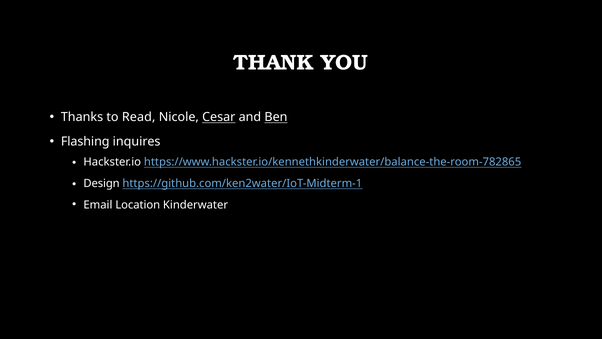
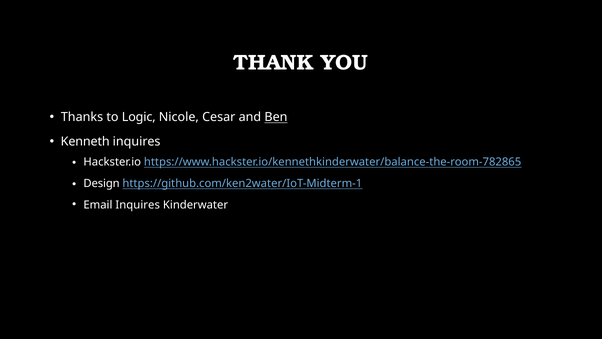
Read: Read -> Logic (139, 117)
Cesar underline: present -> none (219, 117)
Flashing: Flashing -> Kenneth (85, 141)
Email Location: Location -> Inquires (138, 205)
